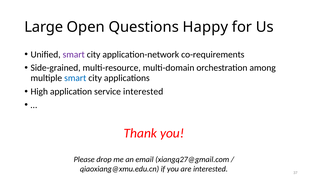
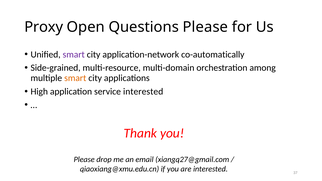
Large: Large -> Proxy (44, 27)
Questions Happy: Happy -> Please (205, 27)
co-requirements: co-requirements -> co-automatically (213, 54)
smart colour: blue -> orange (75, 78)
